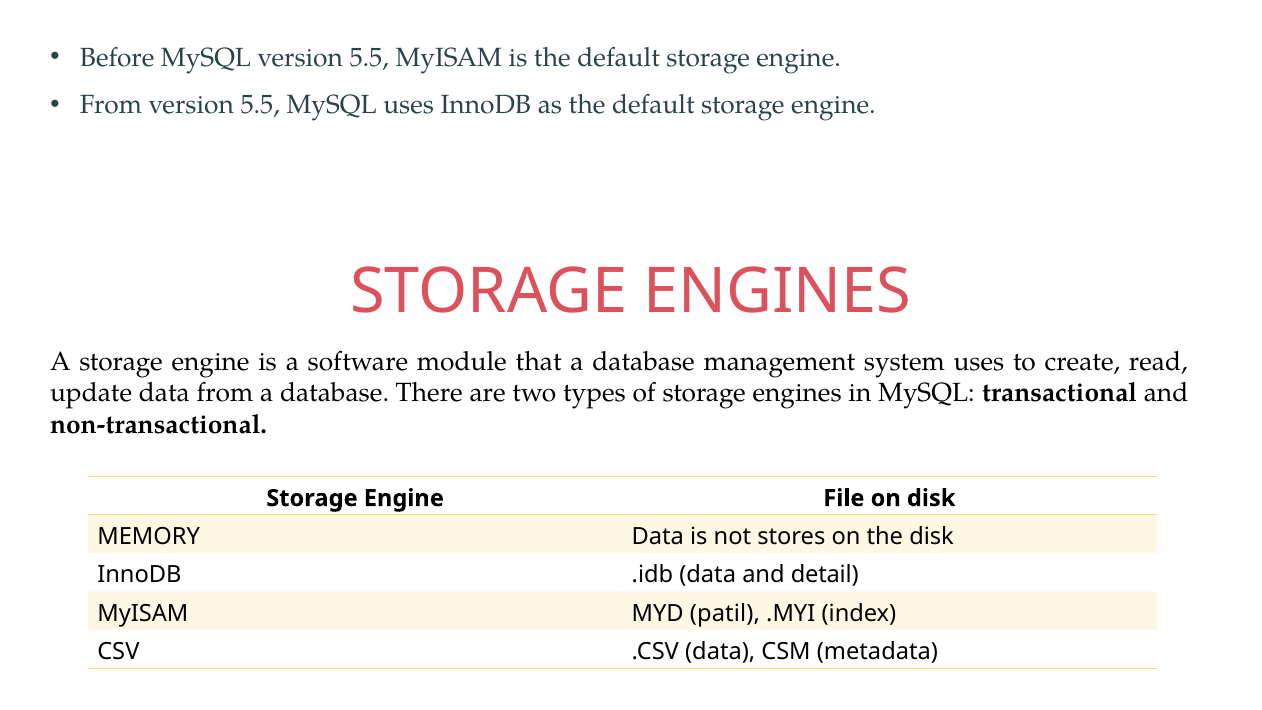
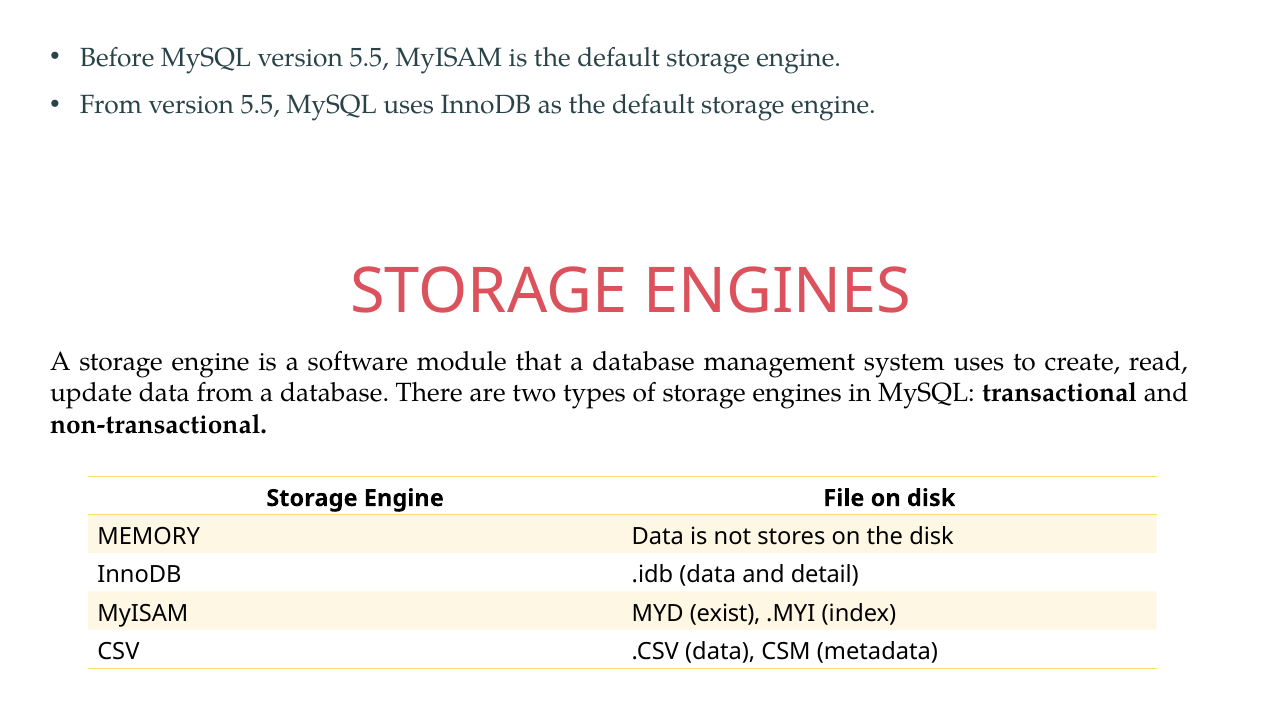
patil: patil -> exist (725, 613)
